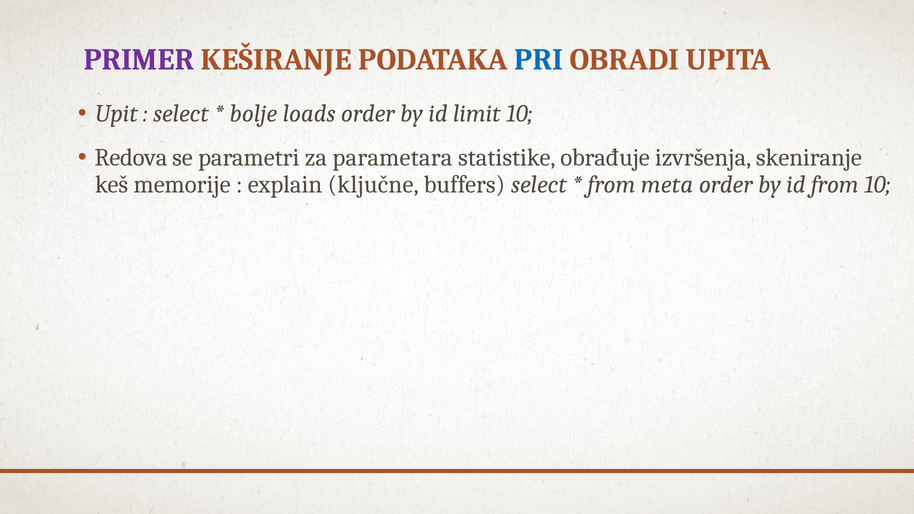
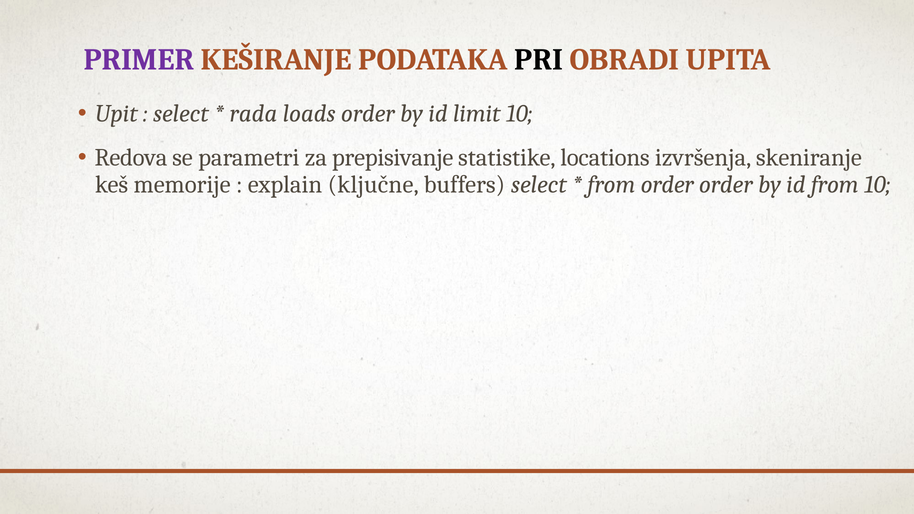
PRI colour: blue -> black (539, 60)
bolje: bolje -> rada (253, 114)
parametara: parametara -> prepisivanje (393, 158)
obrađuje: obrađuje -> locations (605, 158)
from meta: meta -> order (667, 185)
